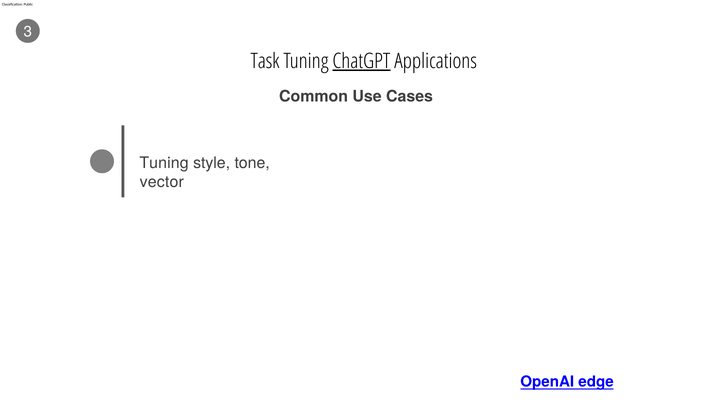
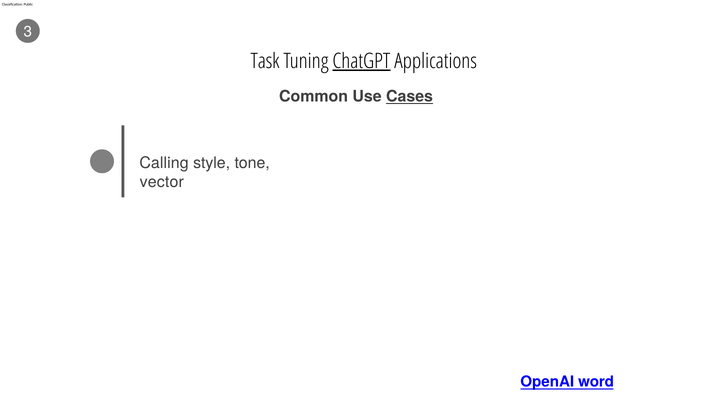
Cases underline: none -> present (410, 97)
Tuning: Tuning -> Calling (164, 163)
edge: edge -> word (596, 382)
